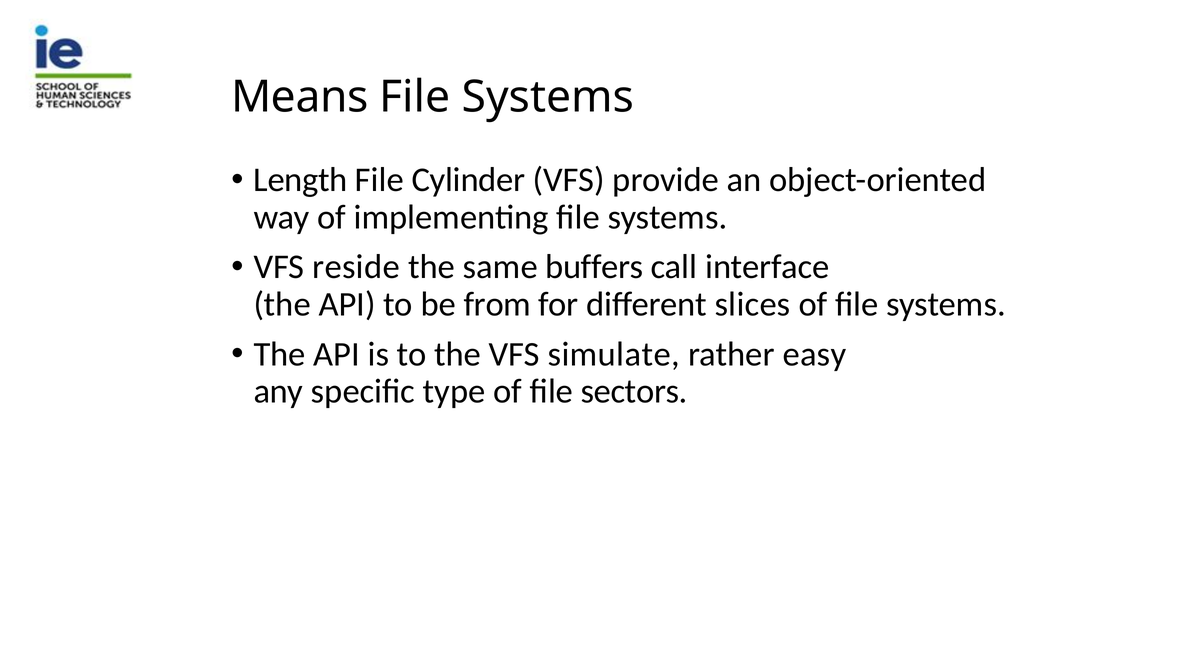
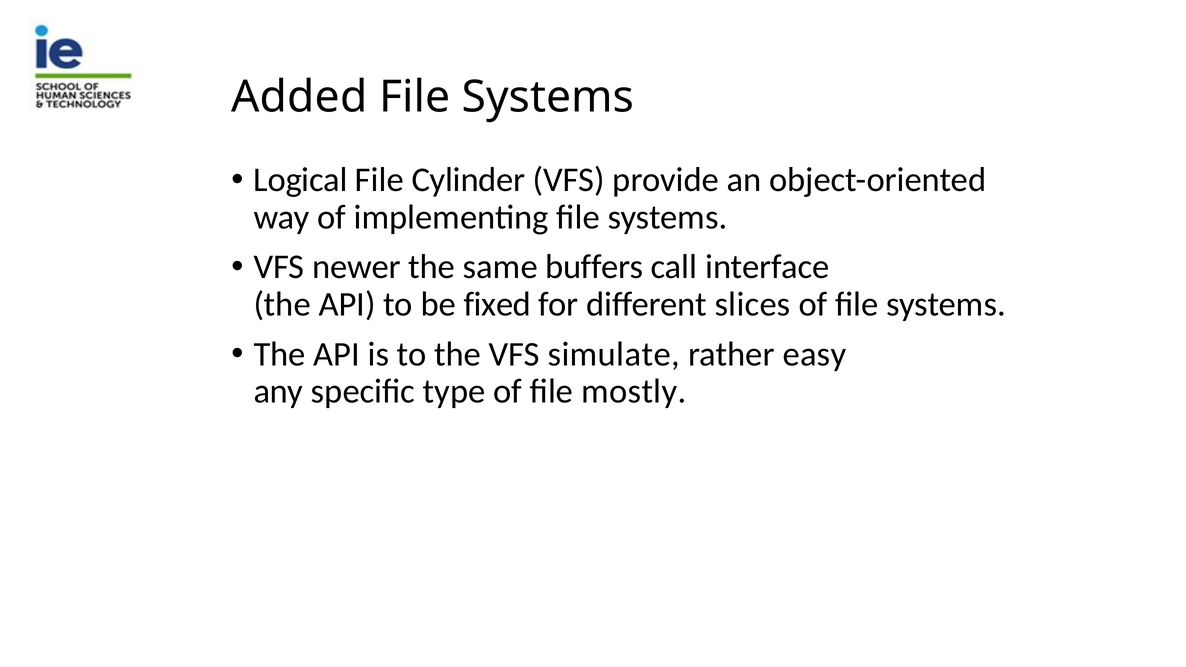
Means: Means -> Added (299, 97)
Length: Length -> Logical (300, 180)
reside: reside -> newer (356, 267)
from: from -> fixed (497, 304)
sectors: sectors -> mostly (634, 392)
